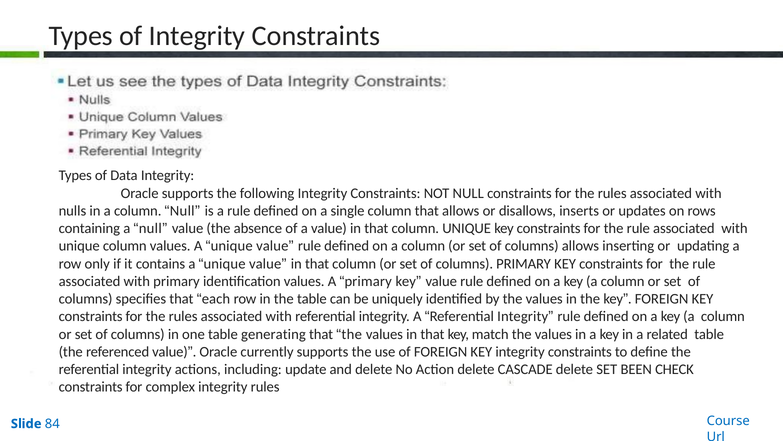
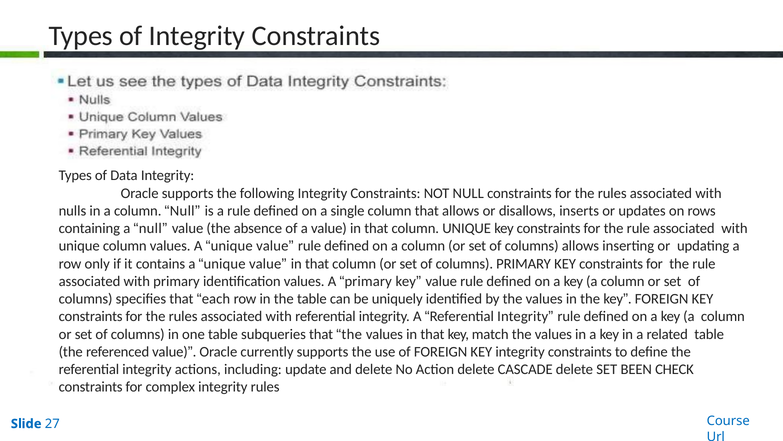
generating: generating -> subqueries (274, 334)
84: 84 -> 27 (52, 423)
